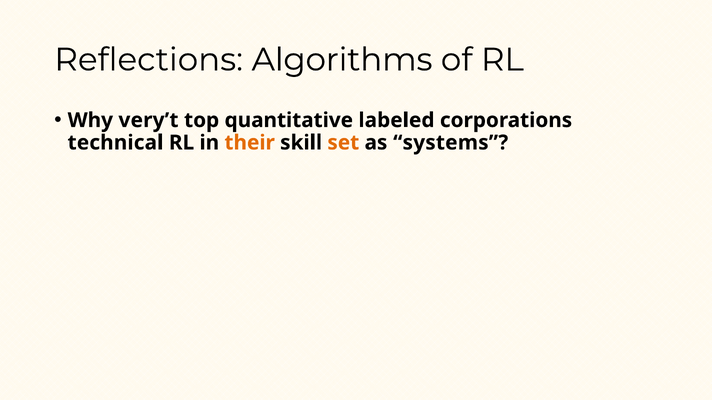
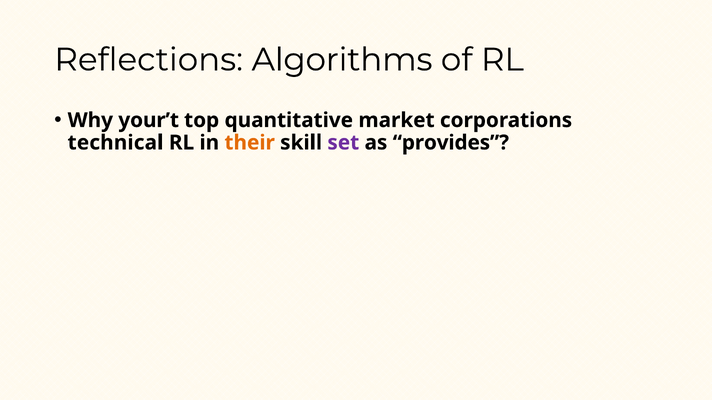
very’t: very’t -> your’t (149, 120)
labeled: labeled -> market (396, 120)
set colour: orange -> purple (343, 143)
systems: systems -> provides (451, 143)
